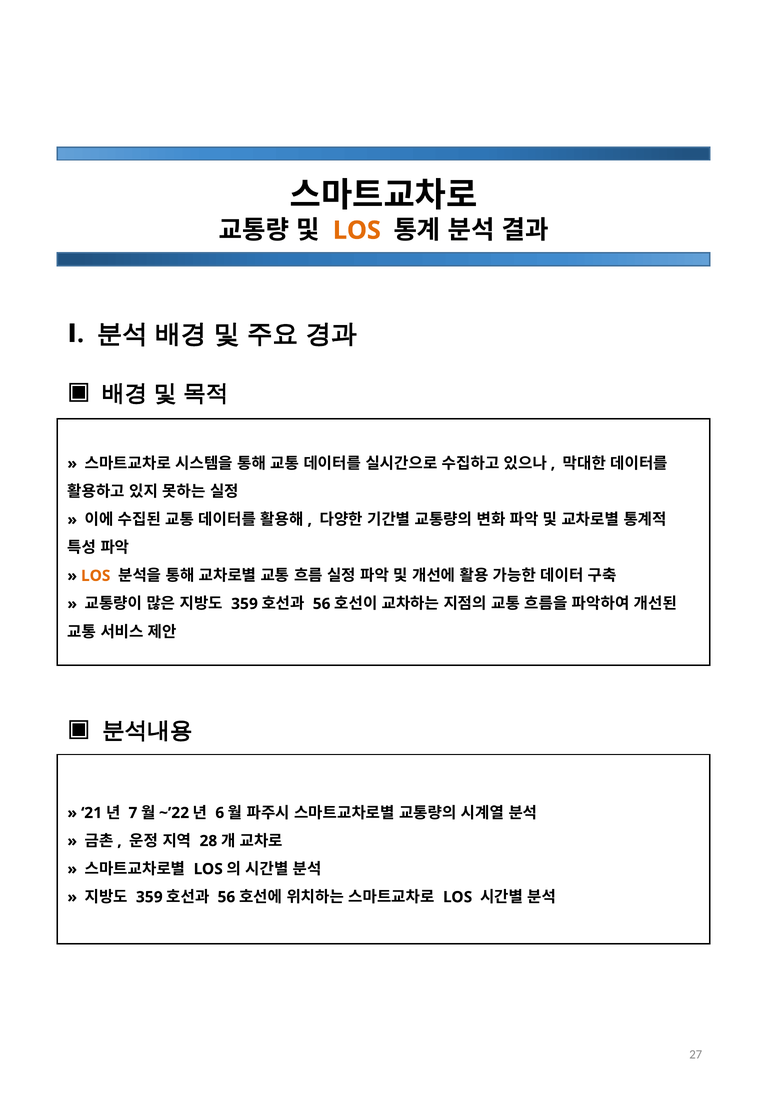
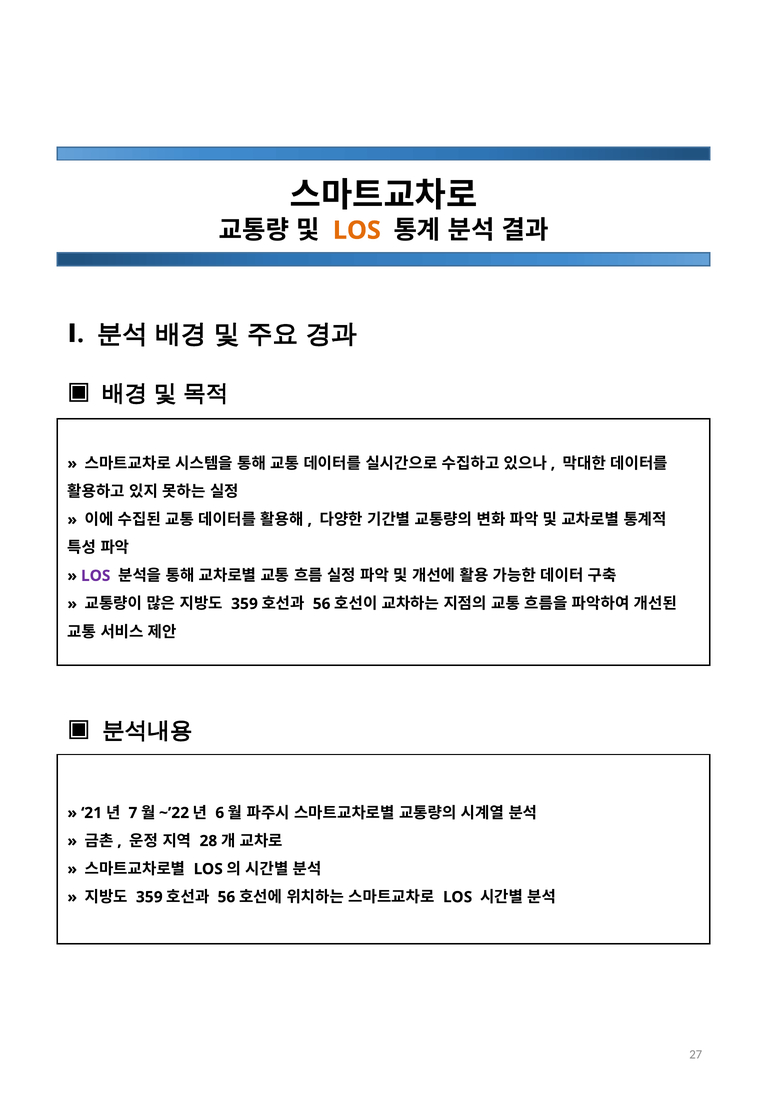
LOS colour: orange -> purple (96, 576)
